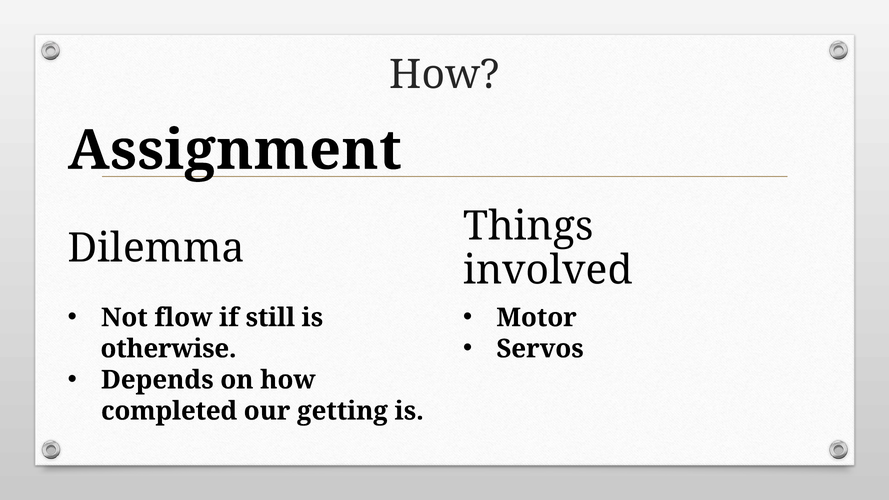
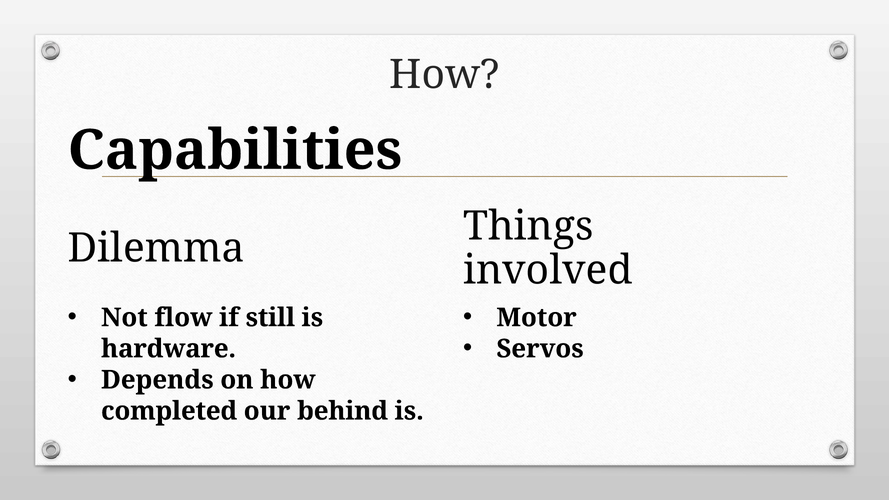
Assignment: Assignment -> Capabilities (235, 150)
otherwise: otherwise -> hardware (169, 349)
getting: getting -> behind (343, 411)
